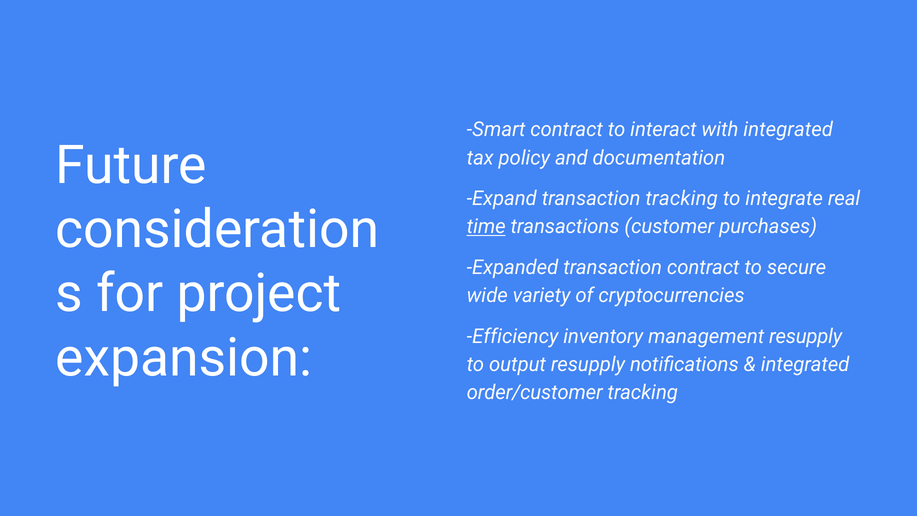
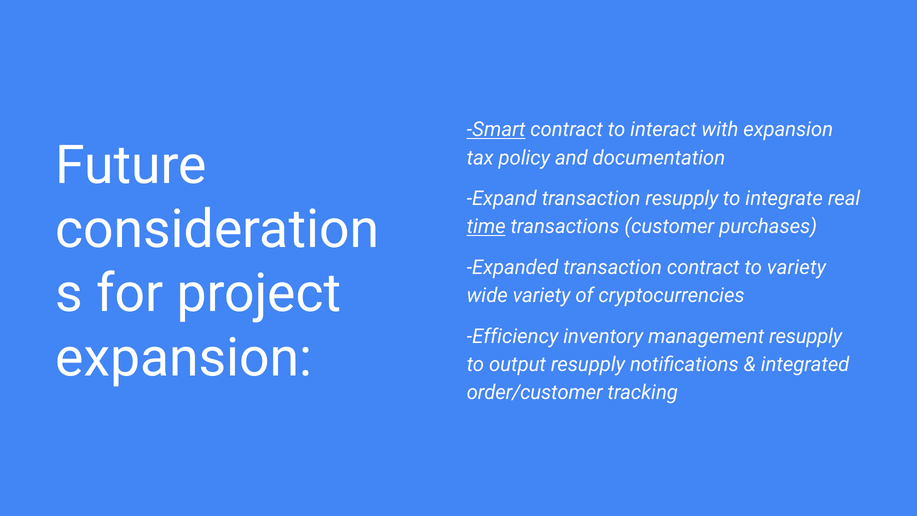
Smart underline: none -> present (496, 130)
with integrated: integrated -> expansion (788, 130)
transaction tracking: tracking -> resupply (682, 199)
to secure: secure -> variety (796, 268)
